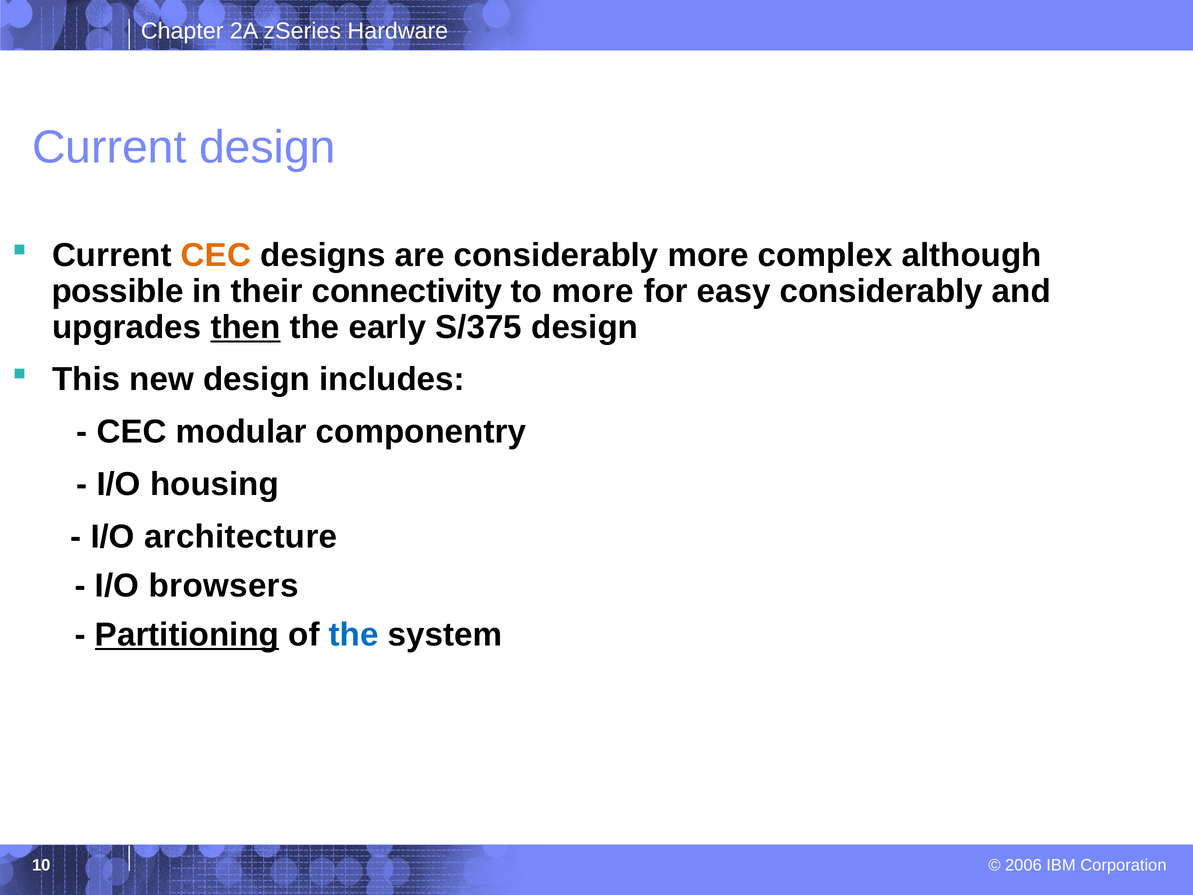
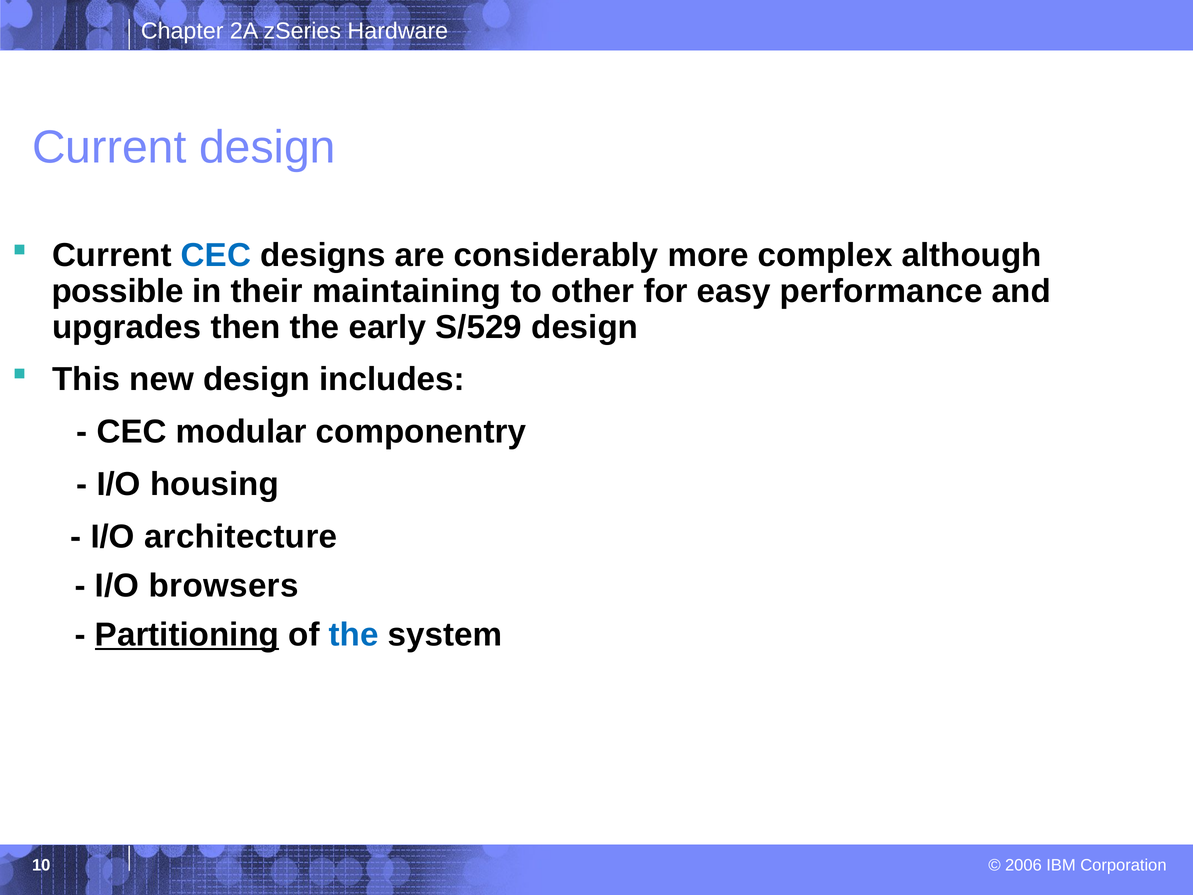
CEC colour: orange -> blue (216, 255)
connectivity: connectivity -> maintaining (407, 291)
to more: more -> other (593, 291)
easy considerably: considerably -> performance (881, 291)
then underline: present -> none (245, 327)
S/375: S/375 -> S/529 (479, 327)
